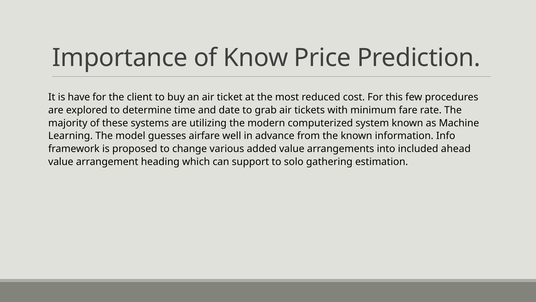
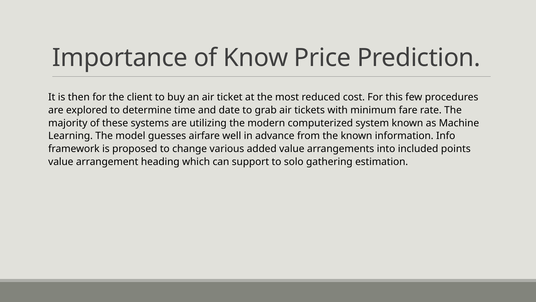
have: have -> then (79, 97)
ahead: ahead -> points (456, 149)
